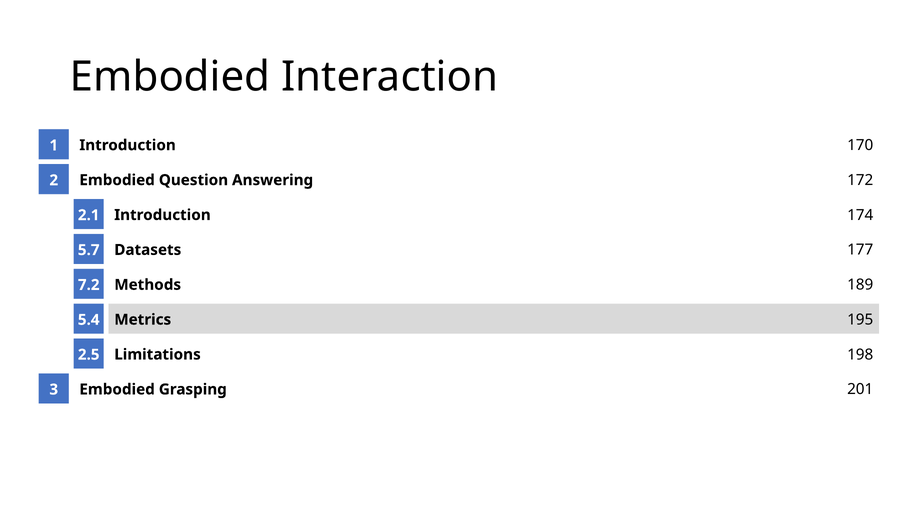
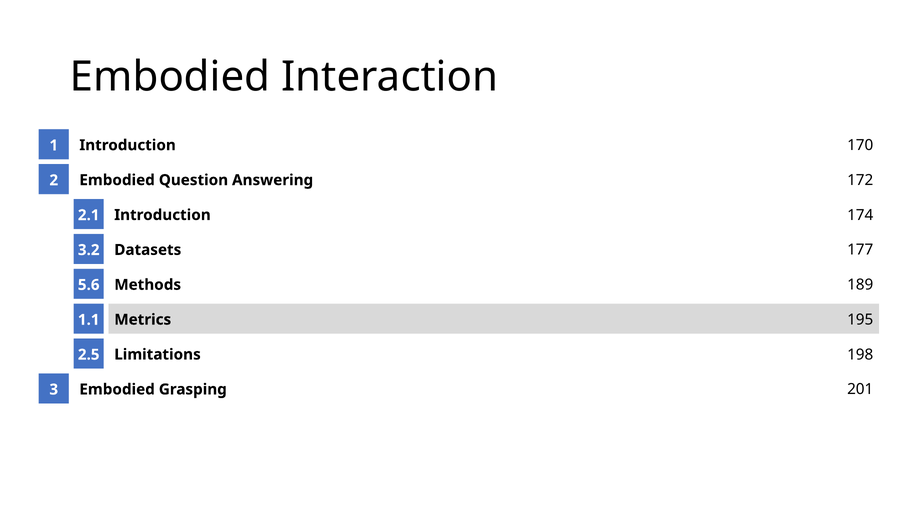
5.7: 5.7 -> 3.2 (89, 250)
7.2: 7.2 -> 5.6 (89, 285)
5.4: 5.4 -> 1.1 (89, 320)
